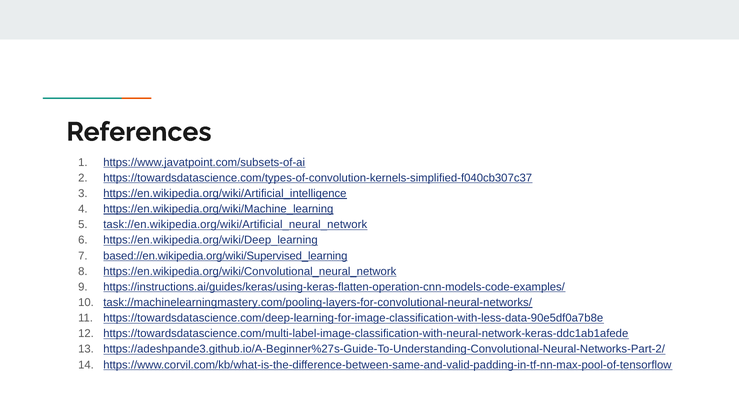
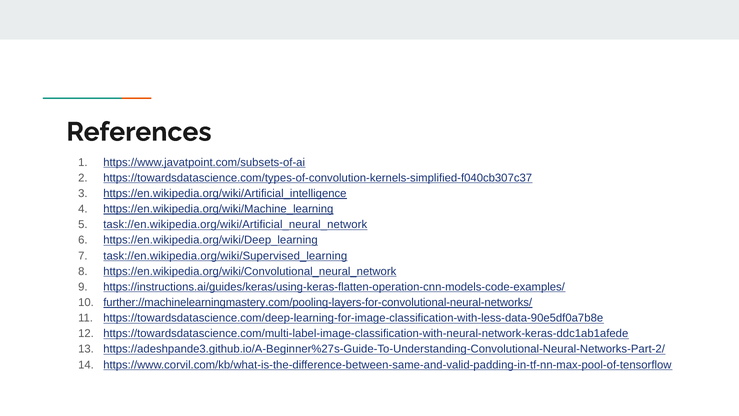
based://en.wikipedia.org/wiki/Supervised_learning: based://en.wikipedia.org/wiki/Supervised_learning -> task://en.wikipedia.org/wiki/Supervised_learning (225, 256)
task://machinelearningmastery.com/pooling-layers-for-convolutional-neural-networks/: task://machinelearningmastery.com/pooling-layers-for-convolutional-neural-networks/ -> further://machinelearningmastery.com/pooling-layers-for-convolutional-neural-networks/ (318, 302)
